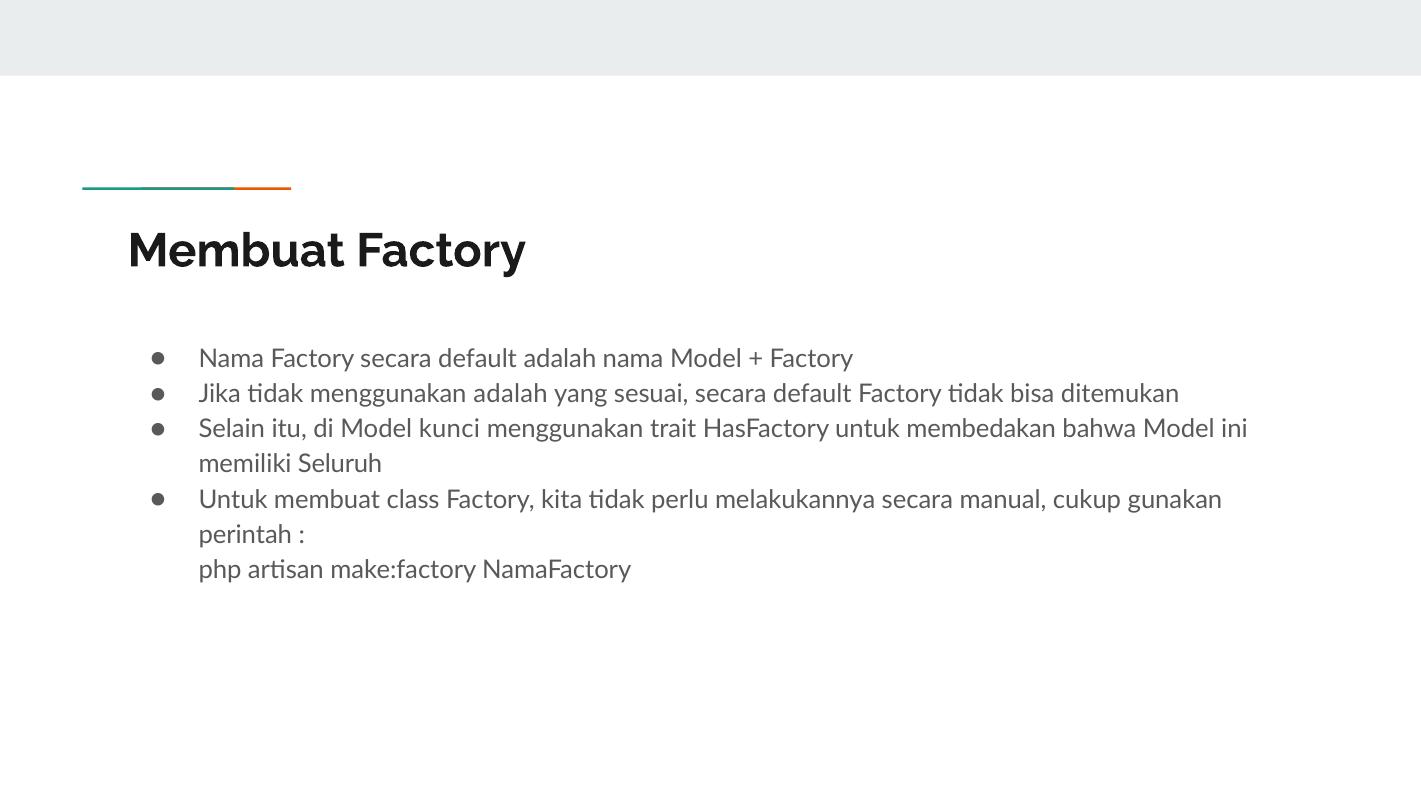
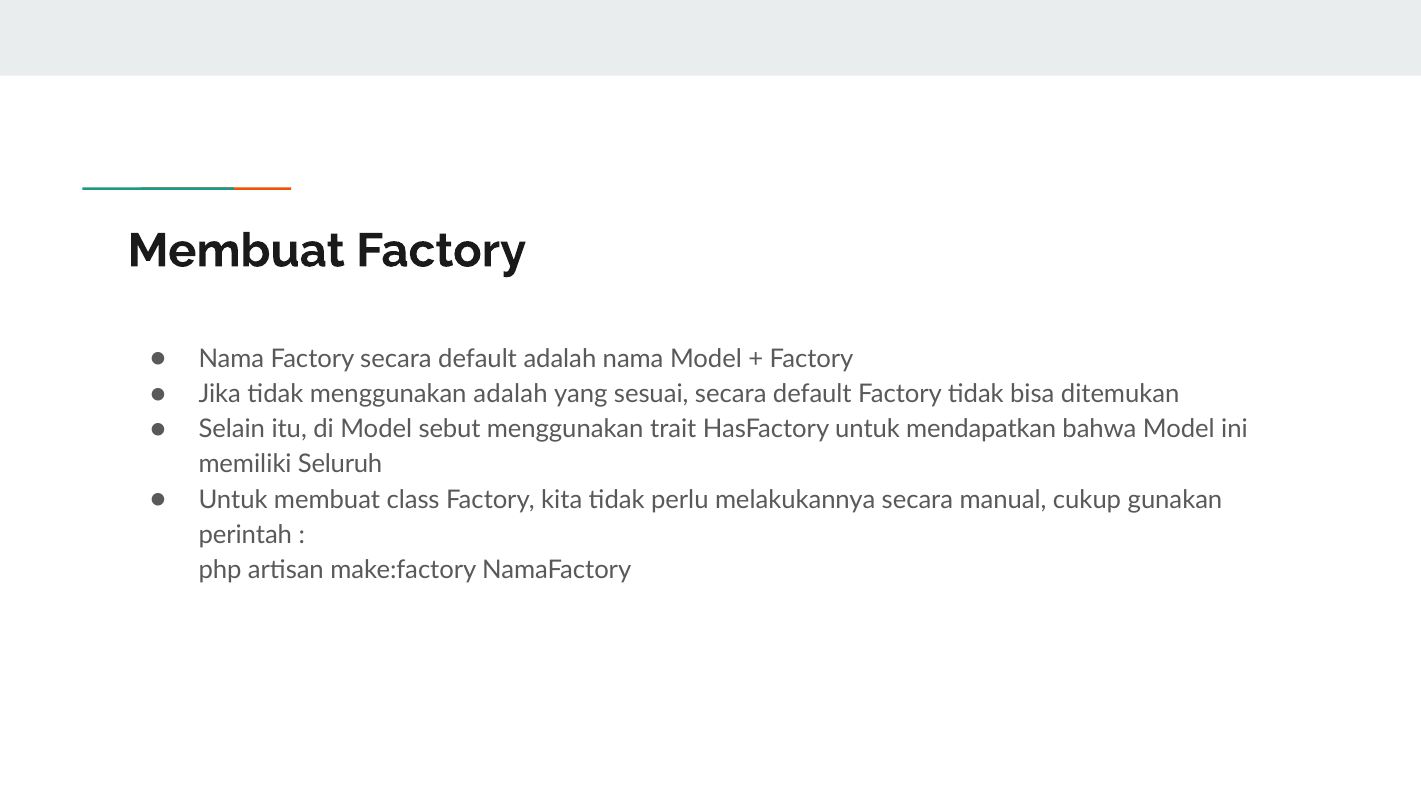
kunci: kunci -> sebut (450, 429)
membedakan: membedakan -> mendapatkan (981, 429)
